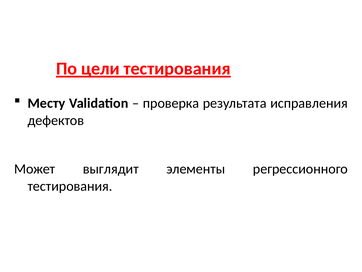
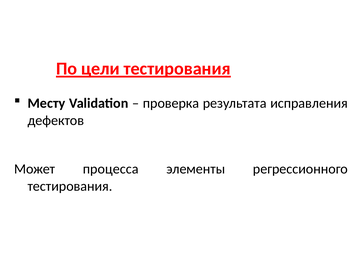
выглядит: выглядит -> процесса (111, 169)
